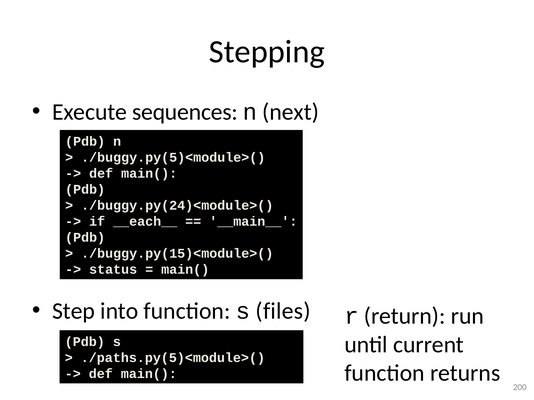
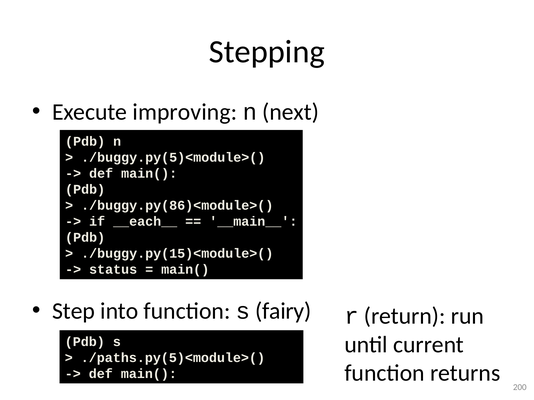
sequences: sequences -> improving (185, 112)
./buggy.py(24)<module>(: ./buggy.py(24)<module>( -> ./buggy.py(86)<module>( (177, 206)
files: files -> fairy (283, 311)
